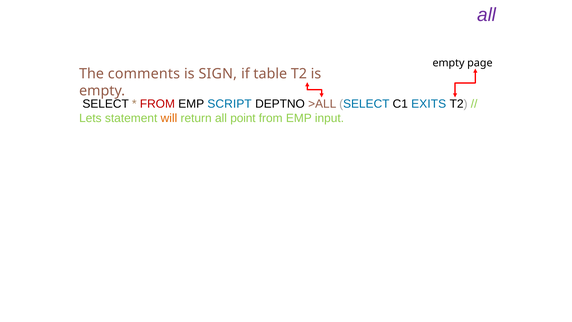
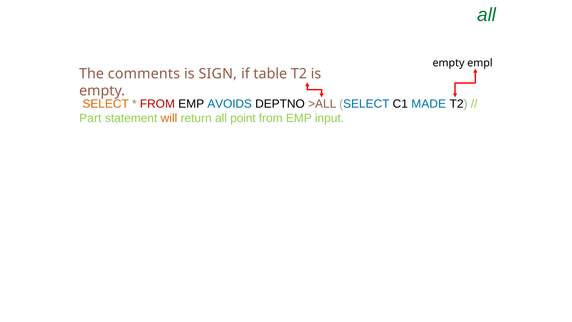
all colour: purple -> green (487, 15)
page: page -> empl (480, 63)
SELECT colour: black -> orange (106, 104)
SCRIPT: SCRIPT -> AVOIDS (230, 104)
EXITS: EXITS -> MADE (429, 104)
Lets: Lets -> Part (90, 118)
